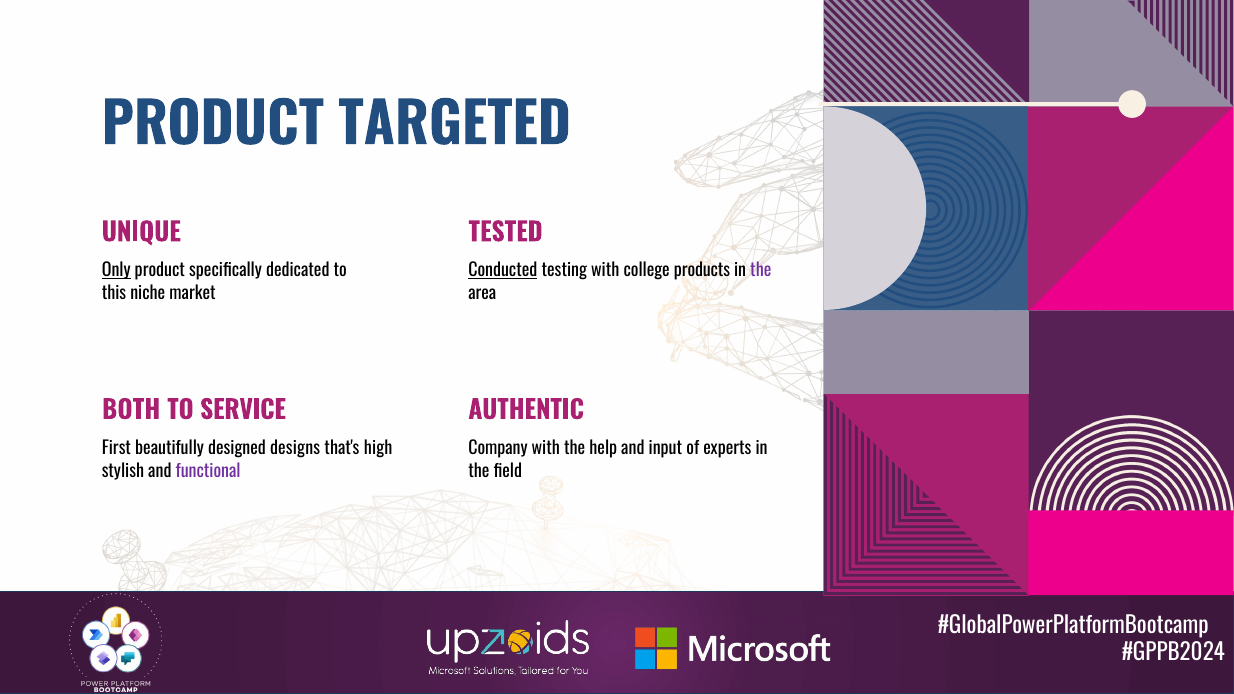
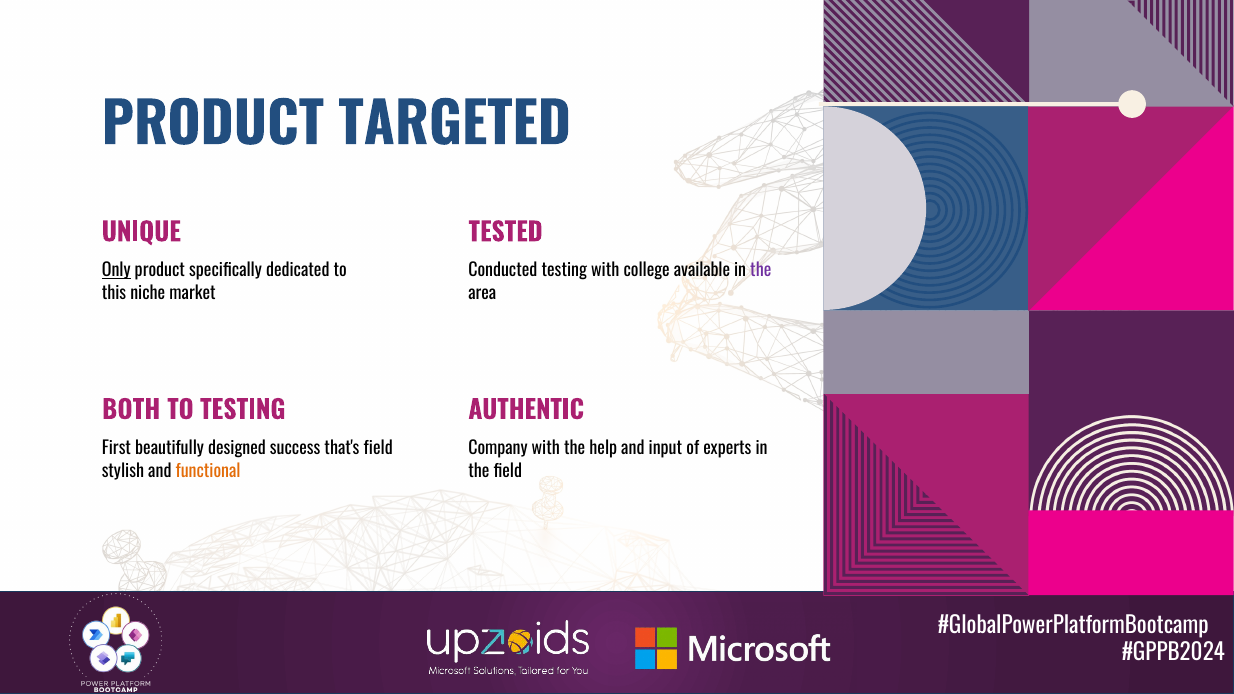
Conducted underline: present -> none (503, 271)
products: products -> available (702, 271)
TO SERVICE: SERVICE -> TESTING (243, 411)
designs: designs -> success (295, 449)
that's high: high -> field (378, 449)
functional colour: purple -> orange (208, 472)
